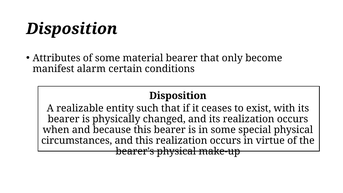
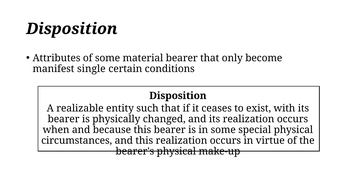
alarm: alarm -> single (91, 69)
